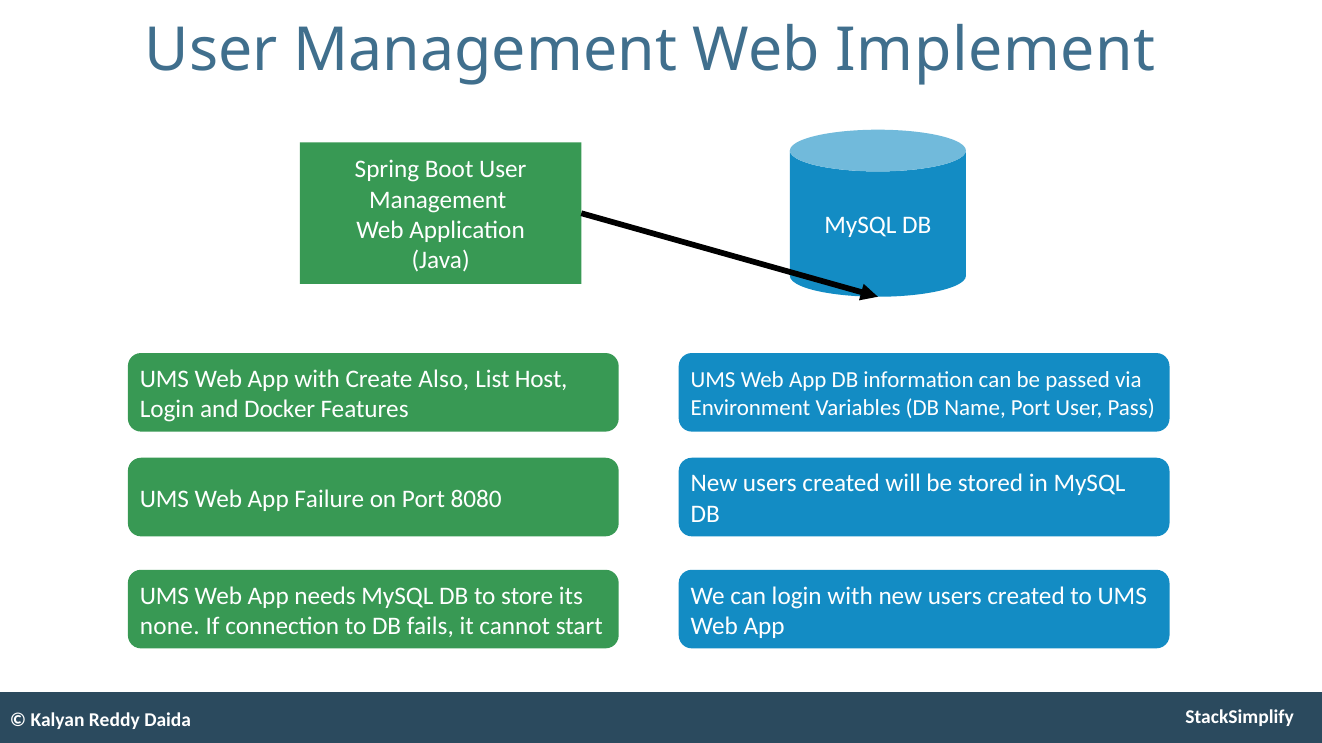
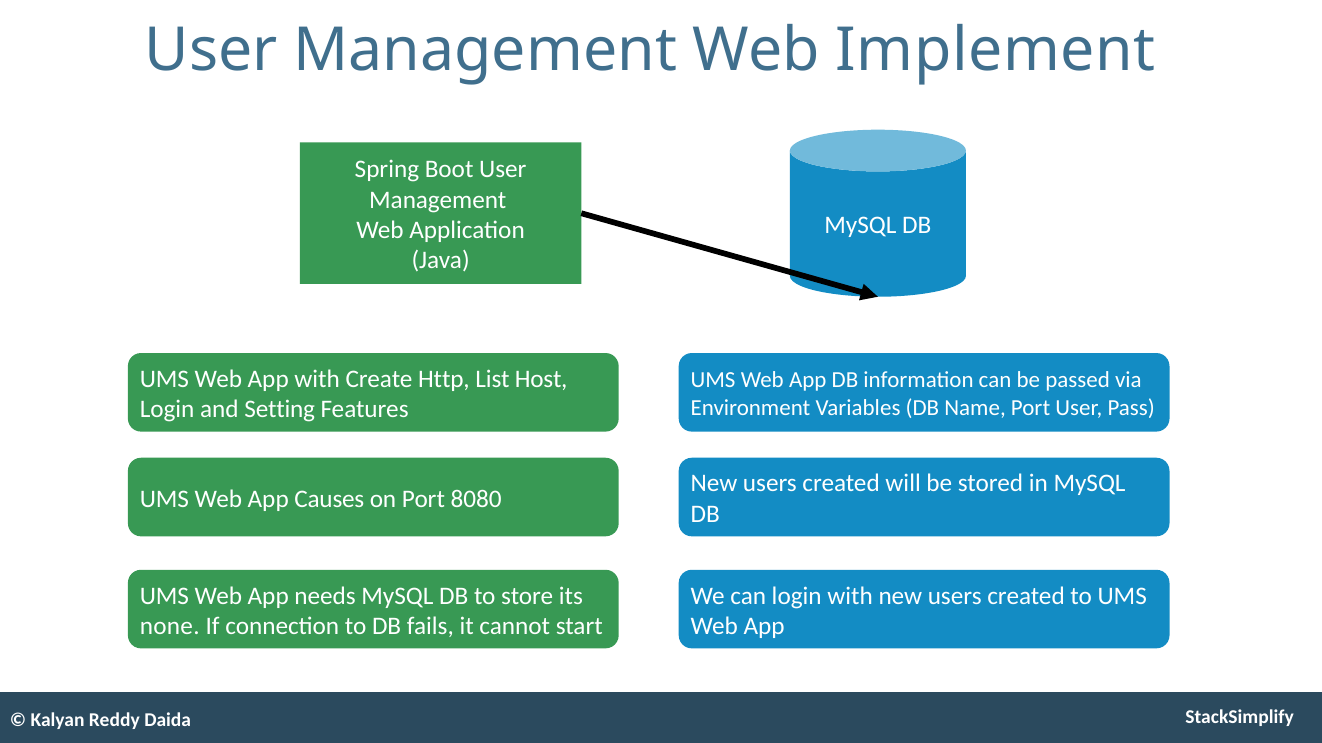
Also: Also -> Http (444, 379)
Docker: Docker -> Setting (280, 410)
Failure: Failure -> Causes (329, 499)
